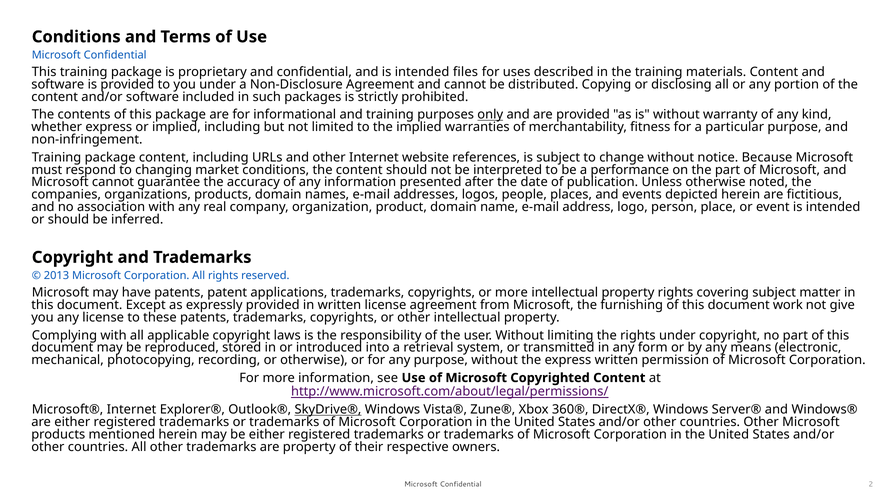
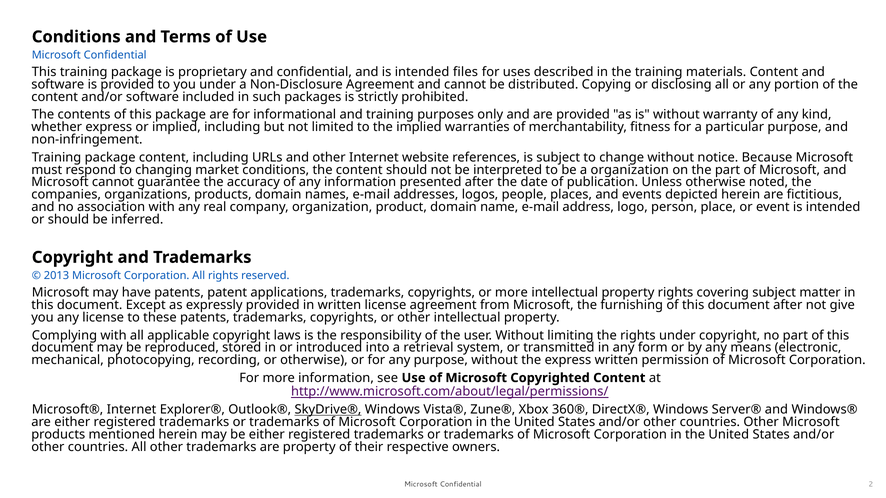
only underline: present -> none (490, 115)
a performance: performance -> organization (630, 170)
document work: work -> after (788, 305)
